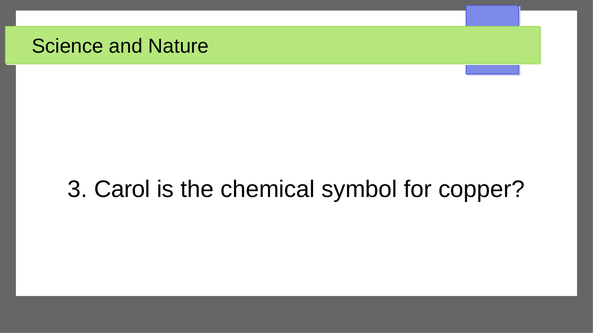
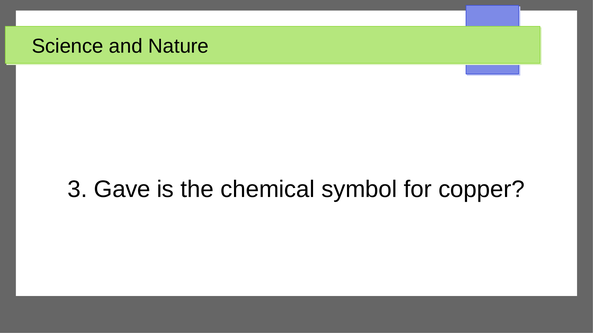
Carol: Carol -> Gave (122, 190)
